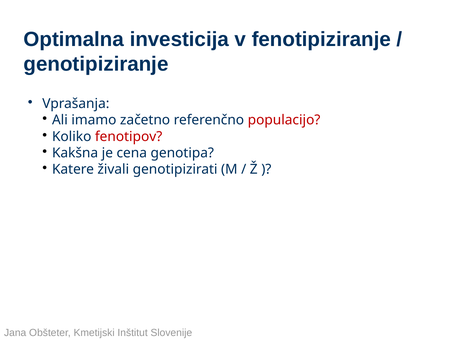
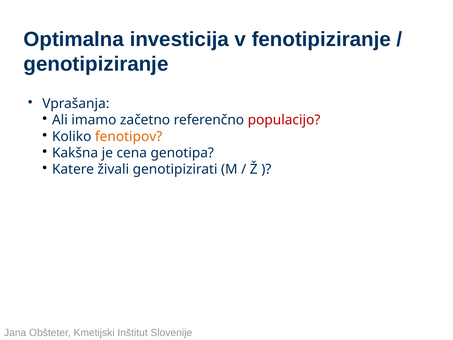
fenotipov colour: red -> orange (129, 136)
